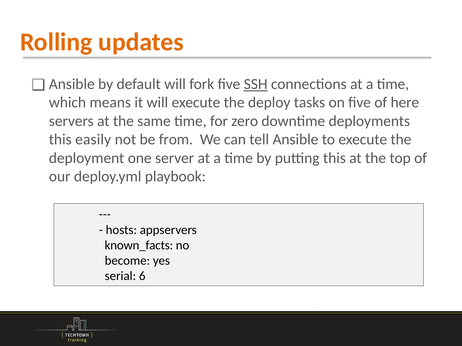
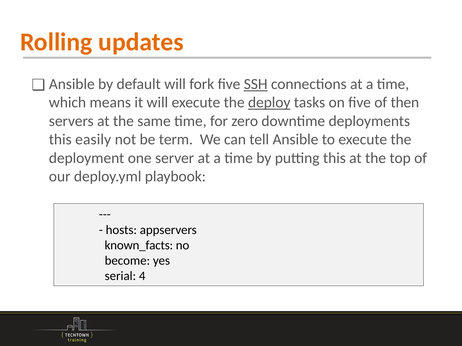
deploy underline: none -> present (269, 103)
here: here -> then (405, 103)
from: from -> term (176, 140)
6: 6 -> 4 (142, 276)
